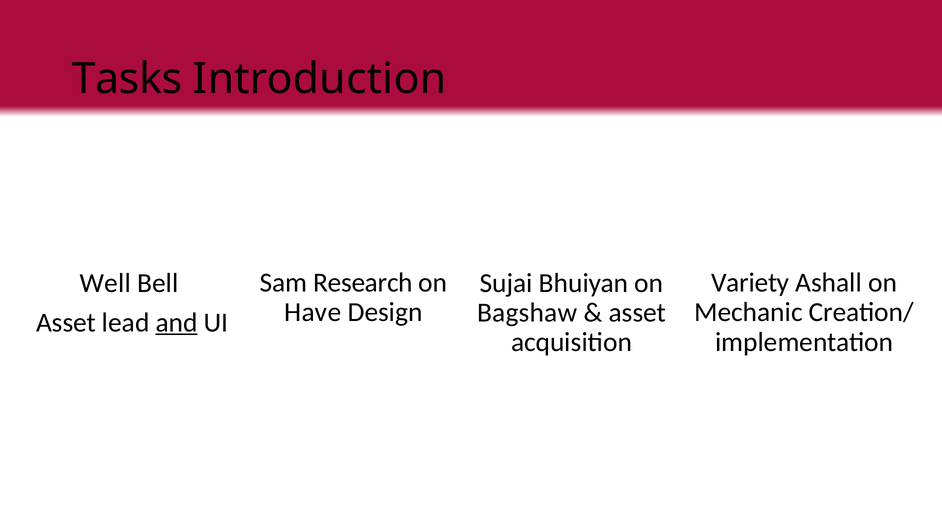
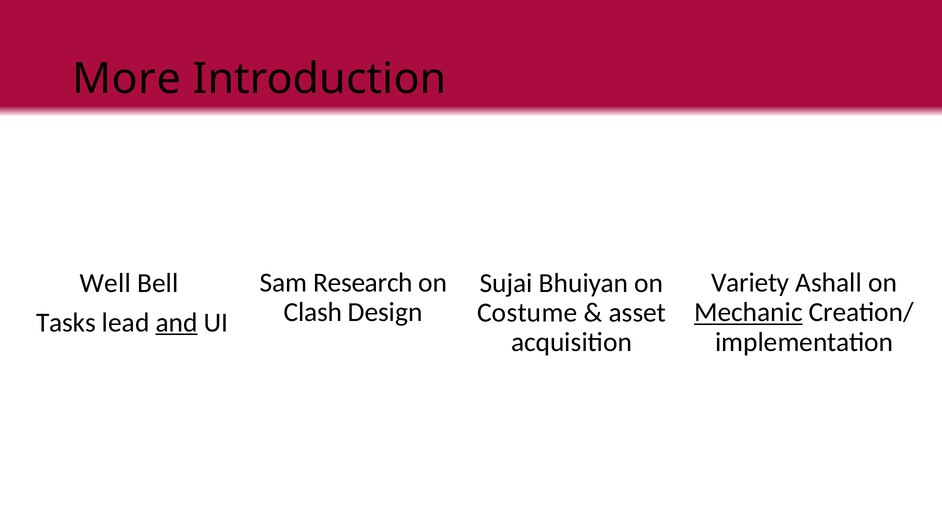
Tasks: Tasks -> More (127, 79)
Have: Have -> Clash (313, 312)
Mechanic underline: none -> present (748, 312)
Bagshaw: Bagshaw -> Costume (527, 313)
Asset: Asset -> Tasks (66, 322)
